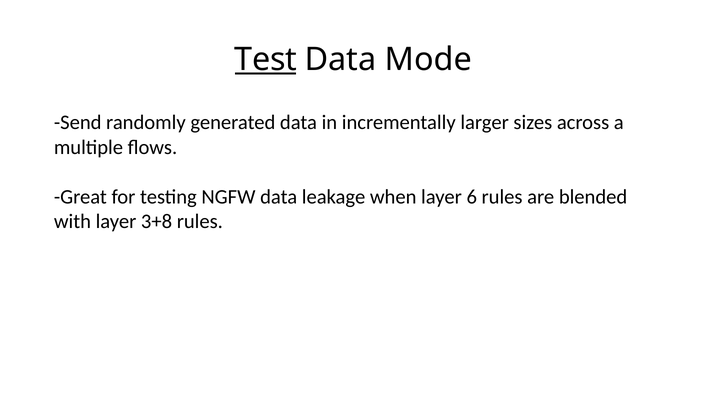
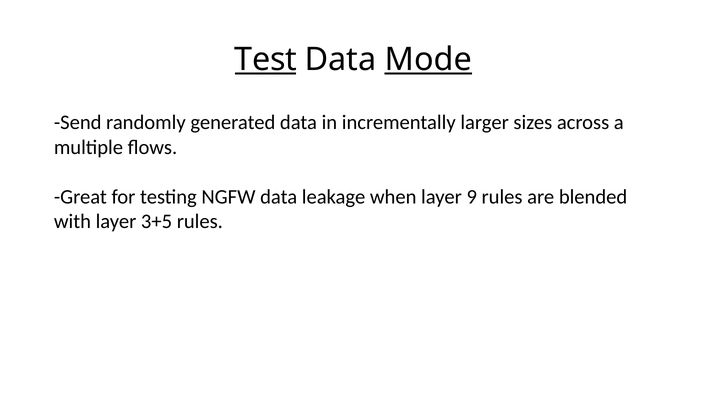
Mode underline: none -> present (428, 59)
6: 6 -> 9 (472, 197)
3+8: 3+8 -> 3+5 (157, 221)
